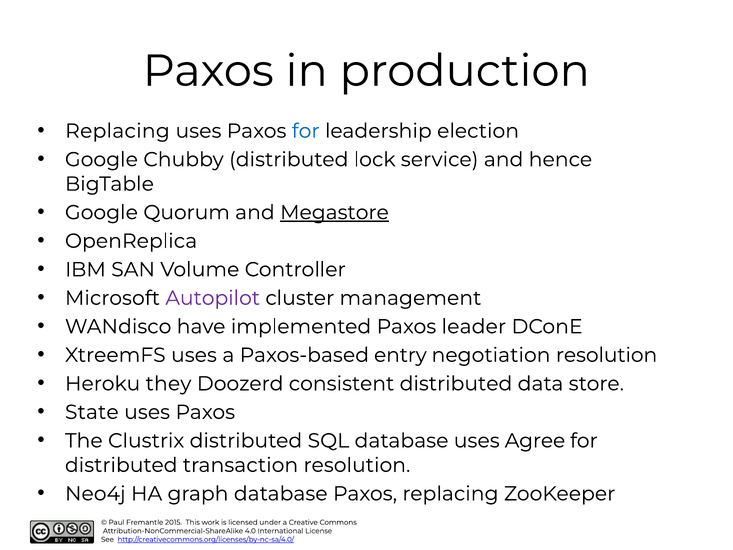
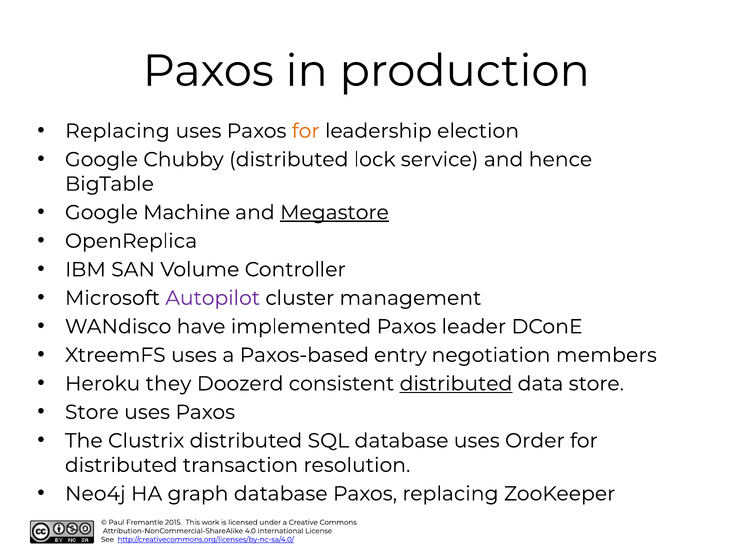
for colour: blue -> orange (306, 131)
Quorum: Quorum -> Machine (187, 212)
negotiation resolution: resolution -> members (606, 355)
distributed underline: none -> present (456, 383)
State: State -> Store (92, 412)
Agree: Agree -> Order (535, 441)
